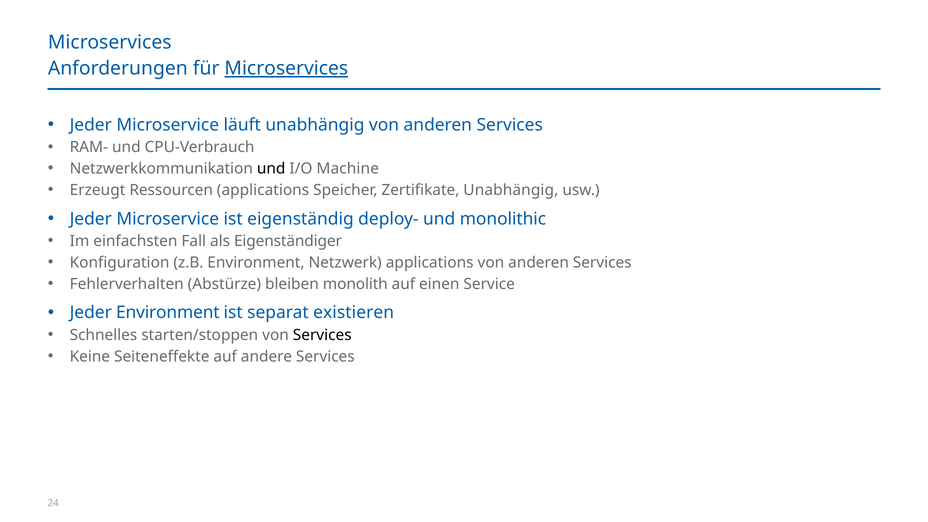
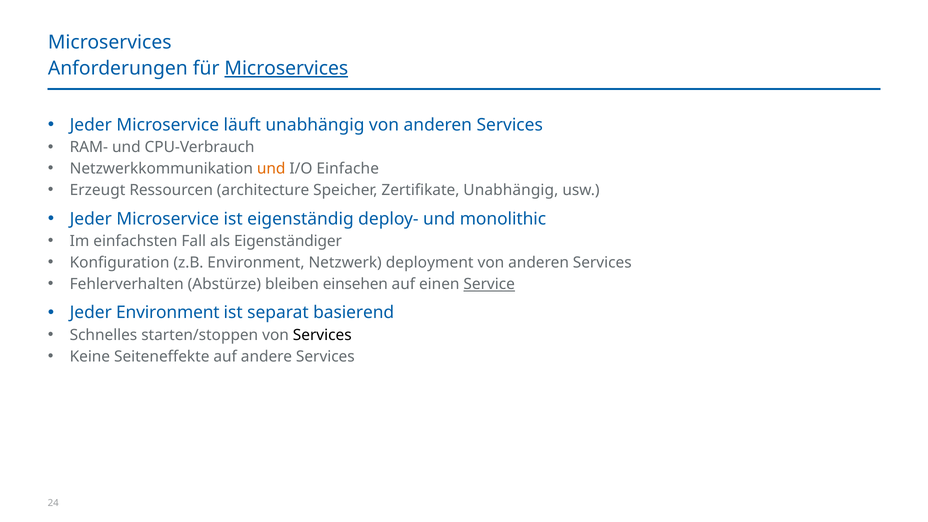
und colour: black -> orange (271, 169)
Machine: Machine -> Einfache (348, 169)
Ressourcen applications: applications -> architecture (263, 190)
Netzwerk applications: applications -> deployment (430, 263)
monolith: monolith -> einsehen (355, 284)
Service underline: none -> present (489, 284)
existieren: existieren -> basierend (354, 313)
